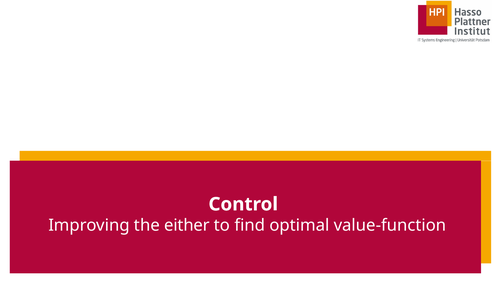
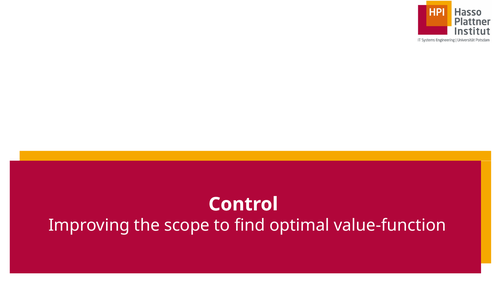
either: either -> scope (187, 225)
